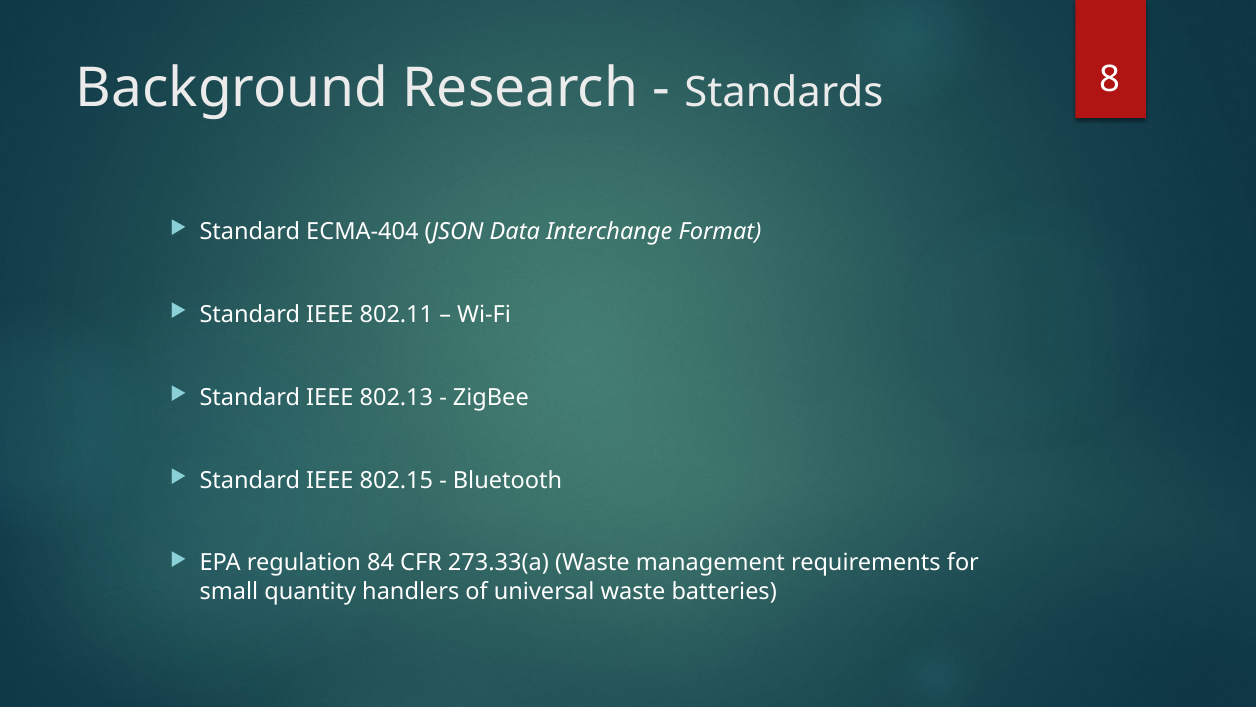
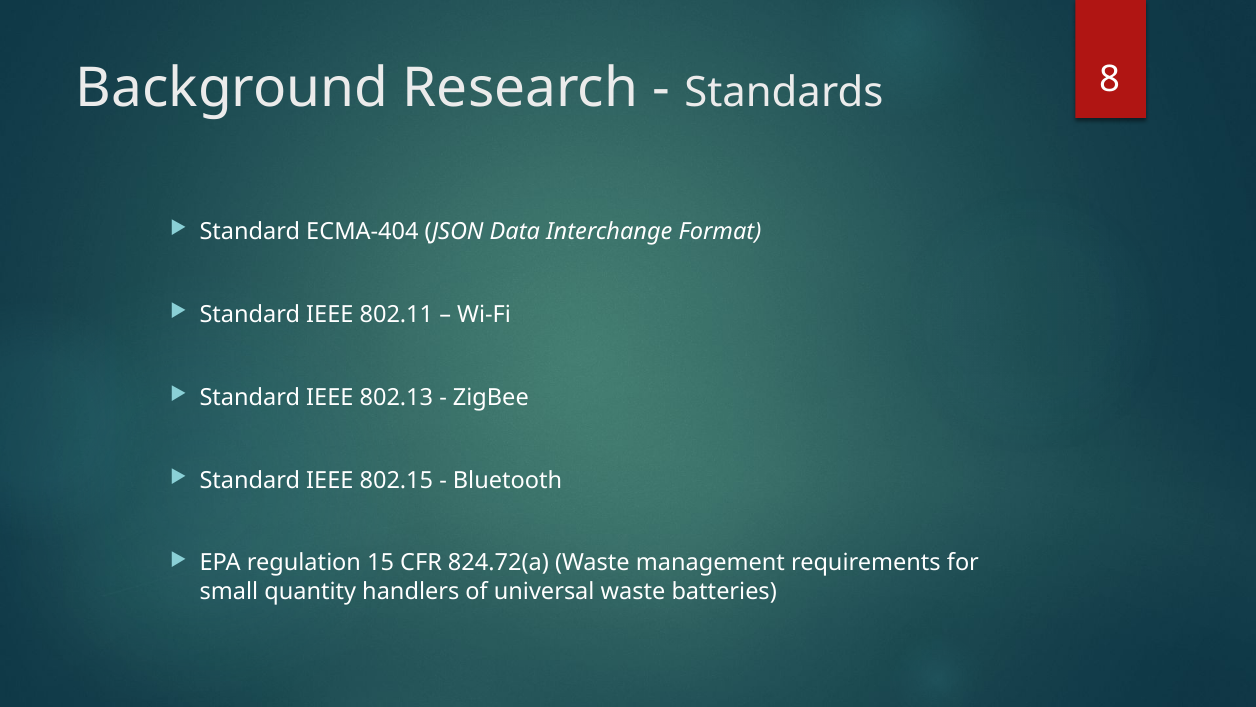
84: 84 -> 15 (381, 563)
273.33(a: 273.33(a -> 824.72(a (498, 563)
